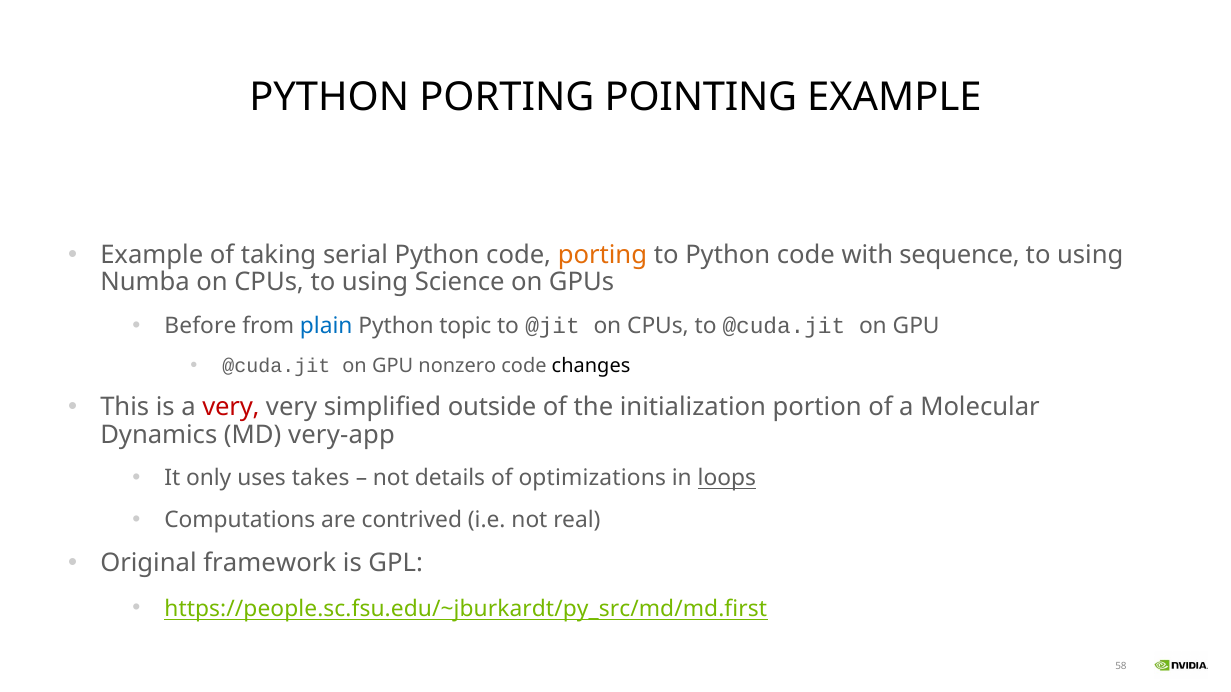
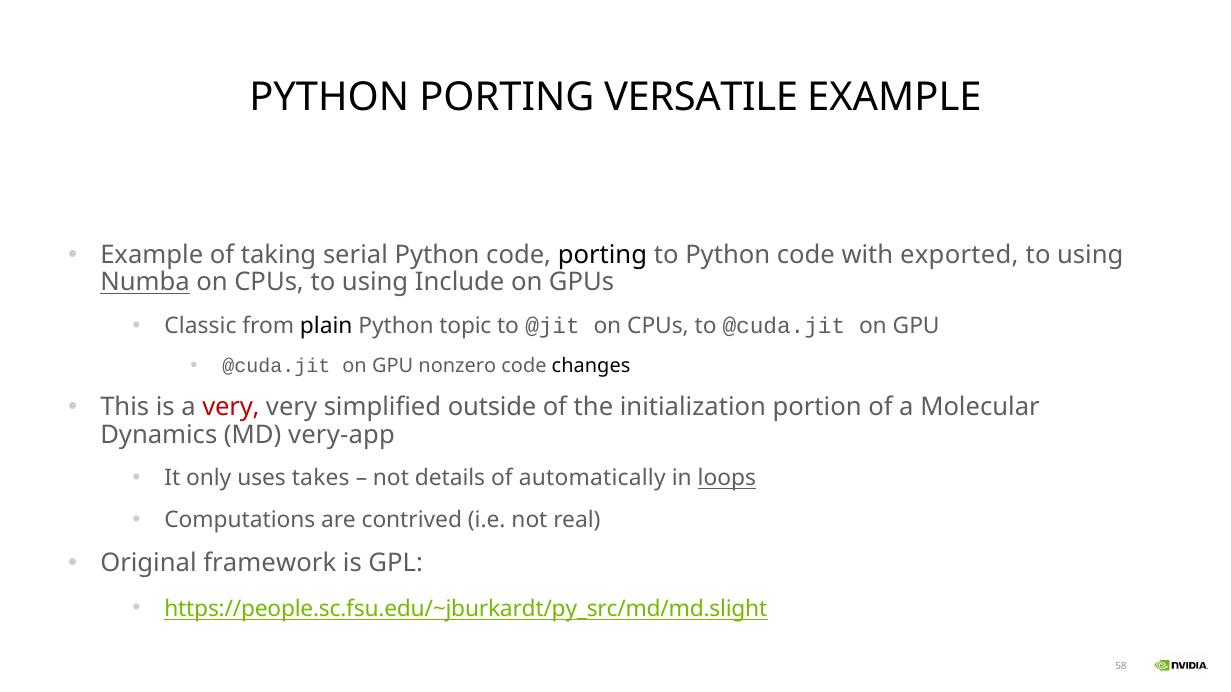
POINTING: POINTING -> VERSATILE (701, 98)
porting colour: orange -> black (602, 255)
sequence: sequence -> exported (959, 255)
Numba underline: none -> present (145, 282)
Science: Science -> Include (460, 282)
Before: Before -> Classic (200, 326)
plain colour: blue -> black (326, 326)
optimizations: optimizations -> automatically (592, 479)
https://people.sc.fsu.edu/~jburkardt/py_src/md/md.first: https://people.sc.fsu.edu/~jburkardt/py_src/md/md.first -> https://people.sc.fsu.edu/~jburkardt/py_src/md/md.slight (466, 610)
